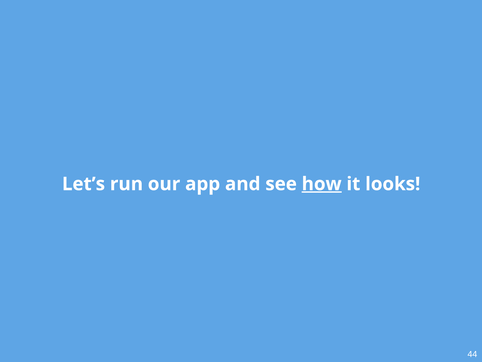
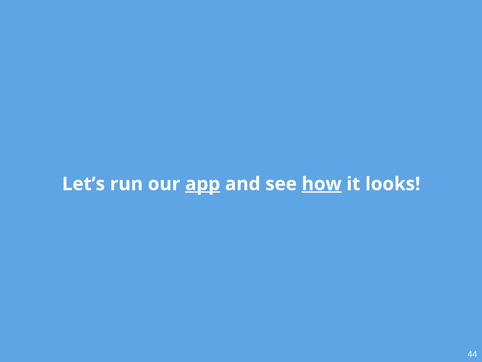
app underline: none -> present (203, 184)
